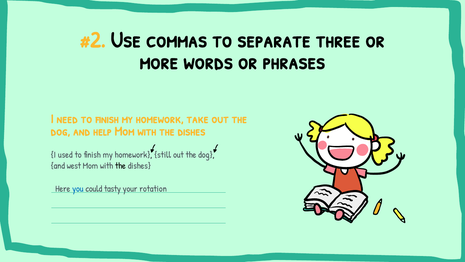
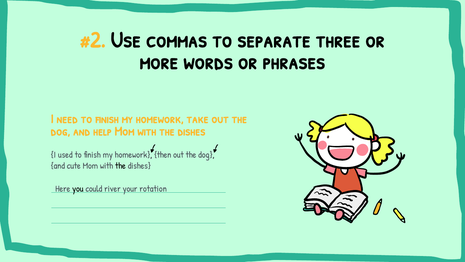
still: still -> then (163, 155)
west: west -> cute (74, 166)
you colour: blue -> black (78, 188)
tasty: tasty -> river (112, 188)
